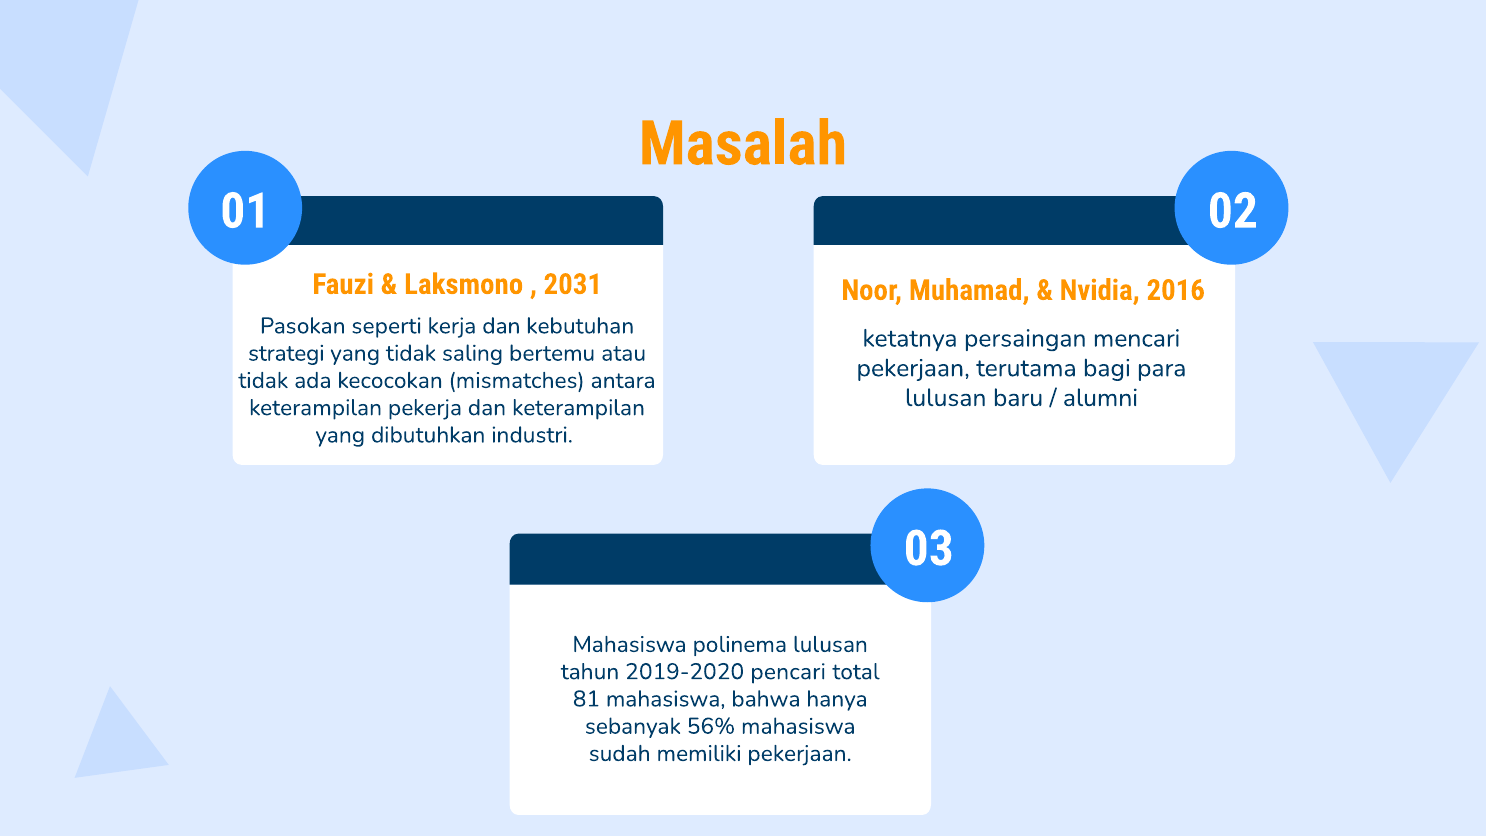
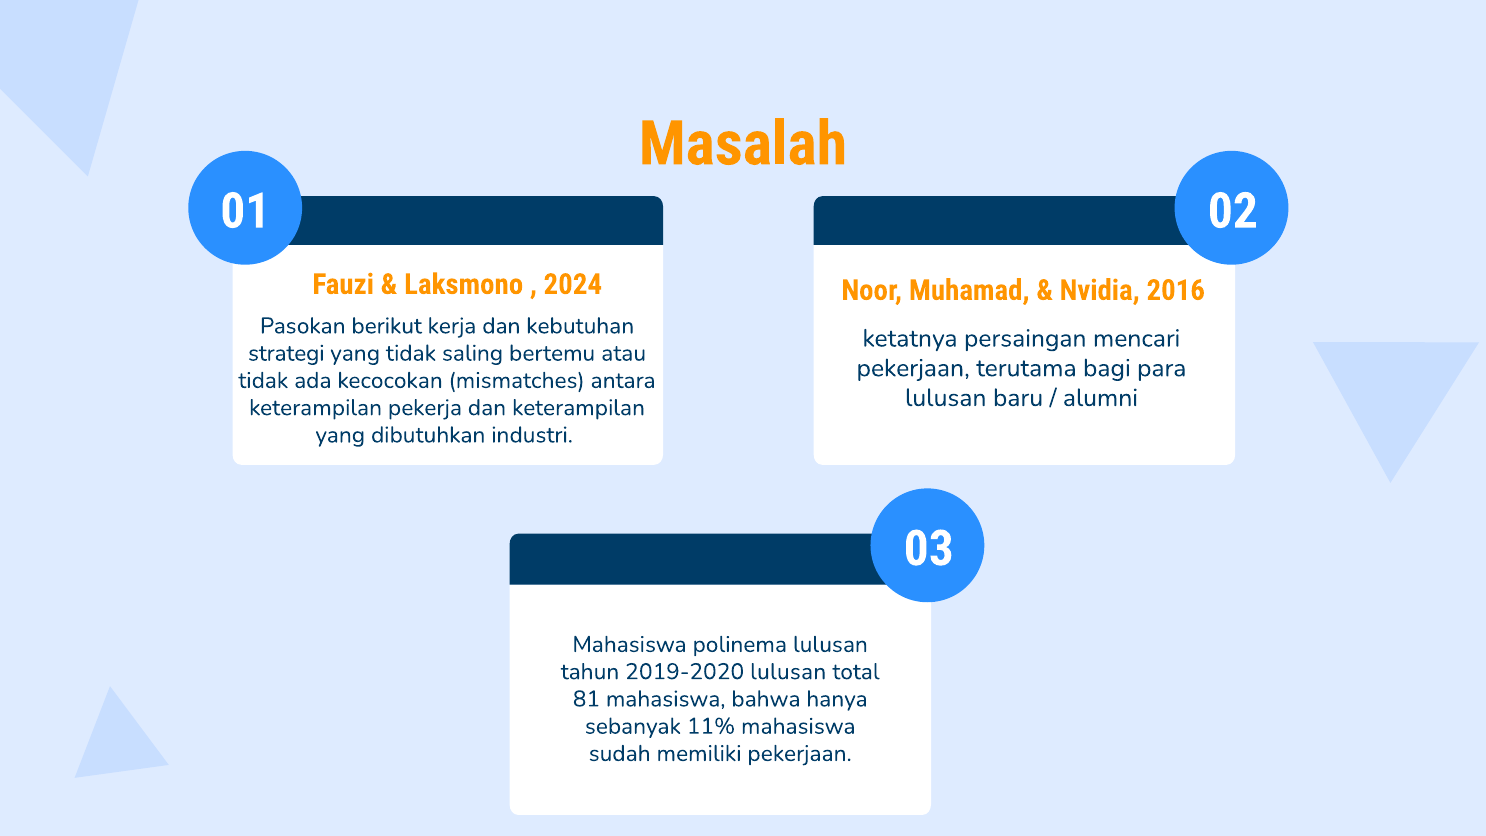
2031: 2031 -> 2024 (573, 284)
seperti: seperti -> berikut (387, 326)
2019-2020 pencari: pencari -> lulusan (788, 672)
56%: 56% -> 11% (711, 726)
